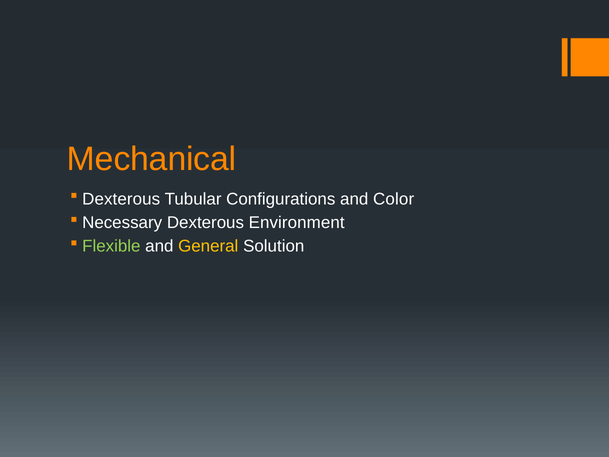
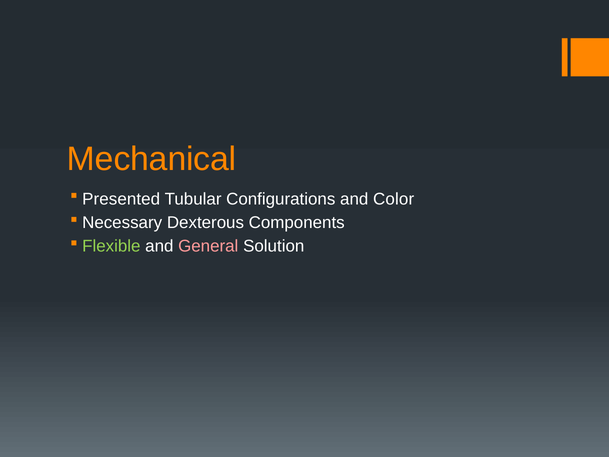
Dexterous: Dexterous -> Presented (121, 199)
Environment: Environment -> Components (297, 223)
General colour: yellow -> pink (208, 246)
